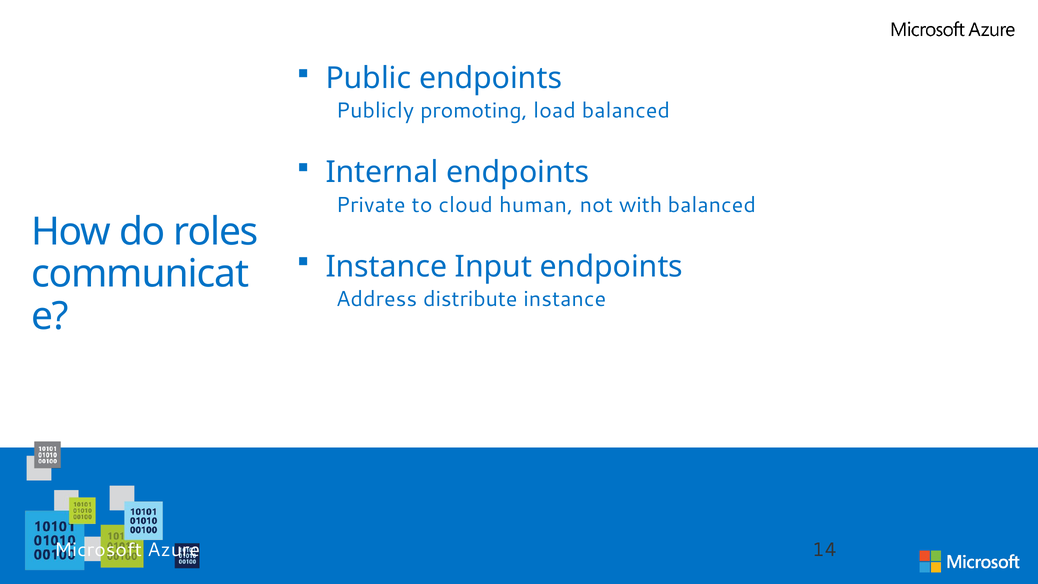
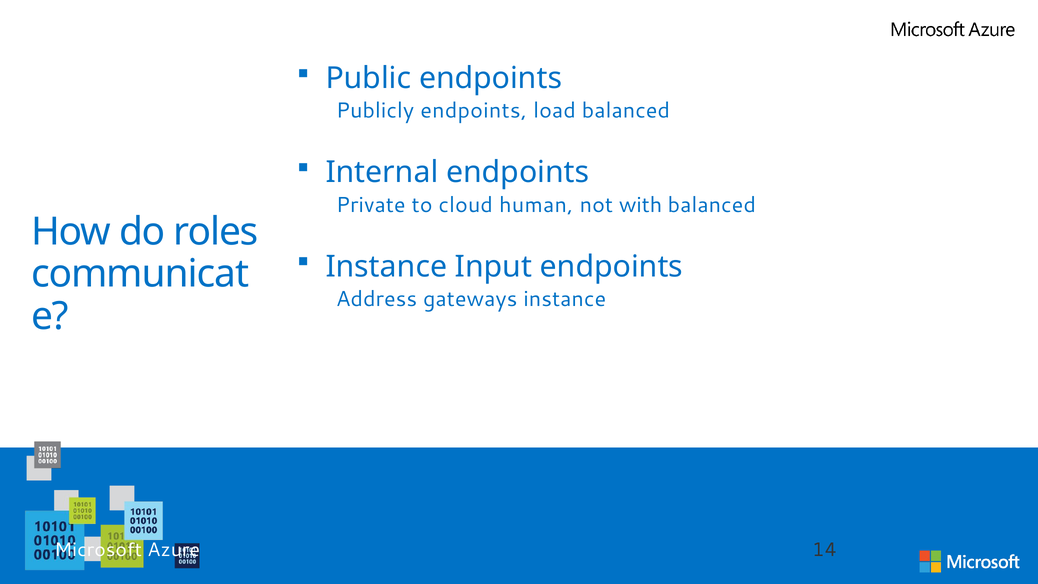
Publicly promoting: promoting -> endpoints (474, 111)
distribute: distribute -> gateways (470, 299)
